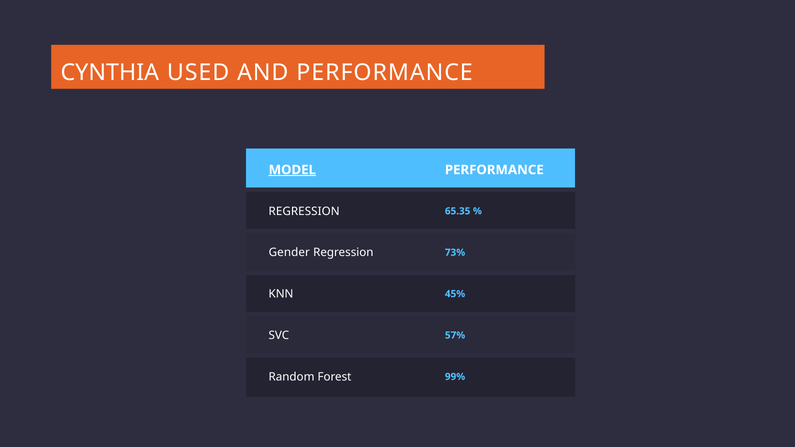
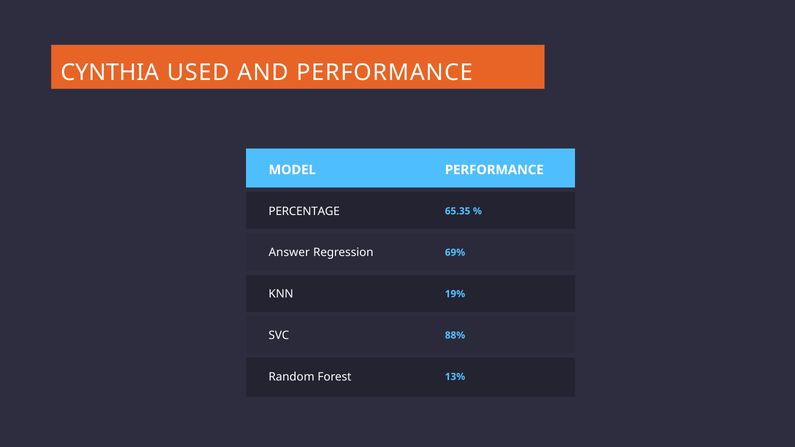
MODEL underline: present -> none (292, 170)
REGRESSION: REGRESSION -> PERCENTAGE (304, 211)
Gender: Gender -> Answer (289, 253)
73%: 73% -> 69% (455, 253)
45%: 45% -> 19% (455, 294)
57%: 57% -> 88% (455, 335)
99%: 99% -> 13% (455, 377)
